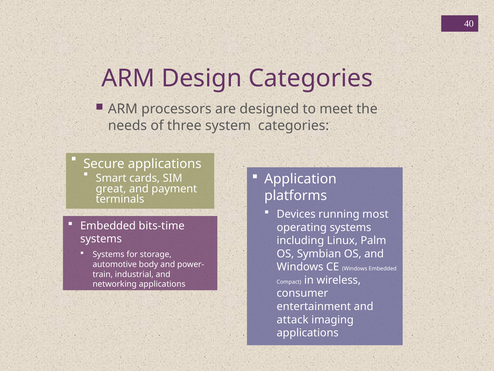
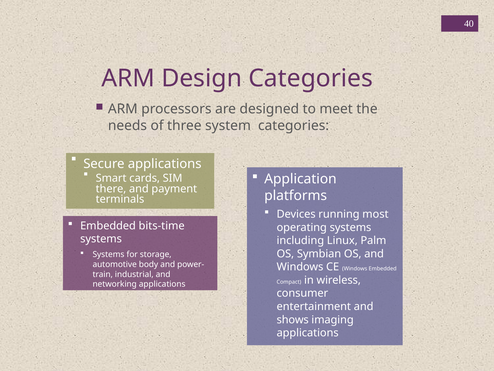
great: great -> there (111, 189)
attack: attack -> shows (293, 319)
